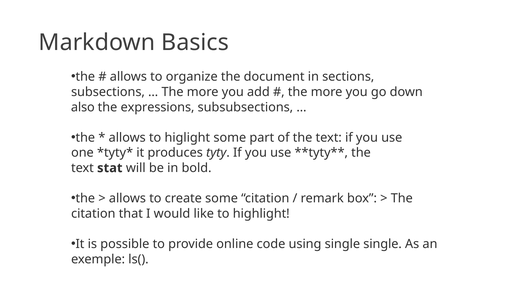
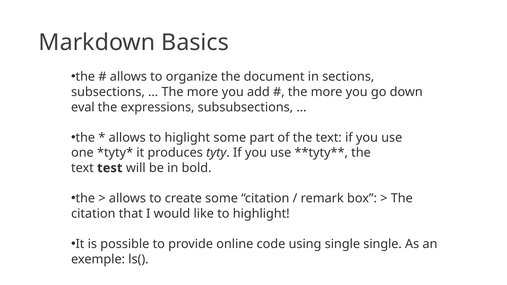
also: also -> eval (83, 107)
stat: stat -> test (110, 168)
